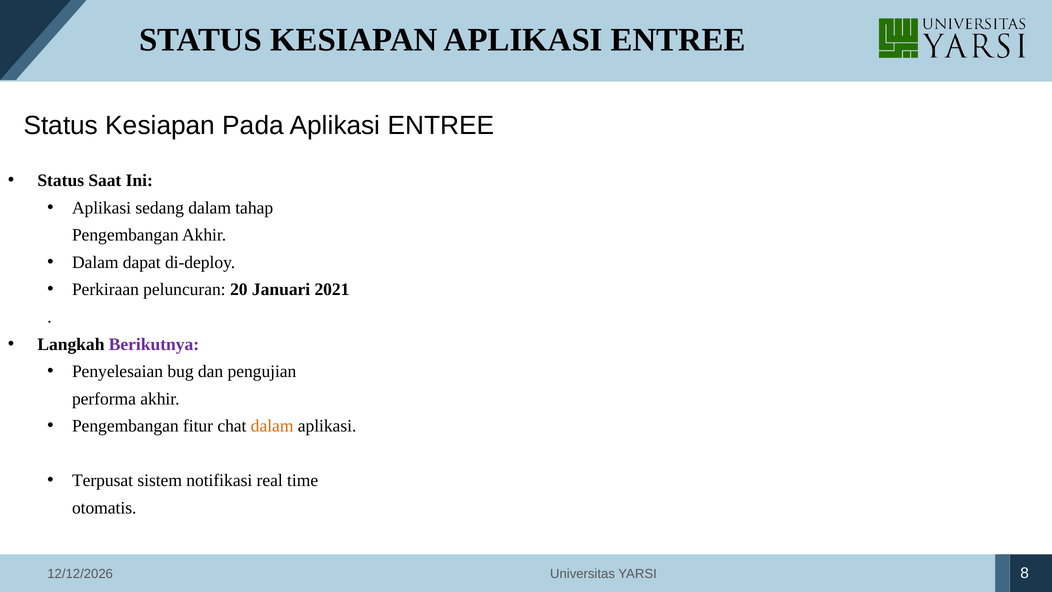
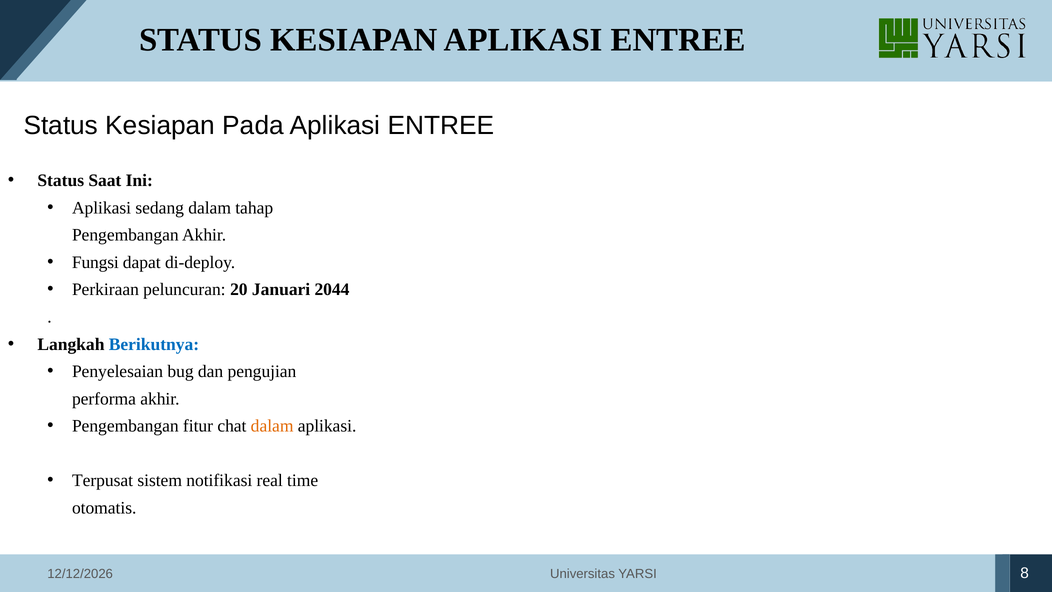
Dalam: Dalam -> Fungsi (95, 262)
2021: 2021 -> 2044 (332, 290)
Berikutnya colour: purple -> blue (154, 344)
